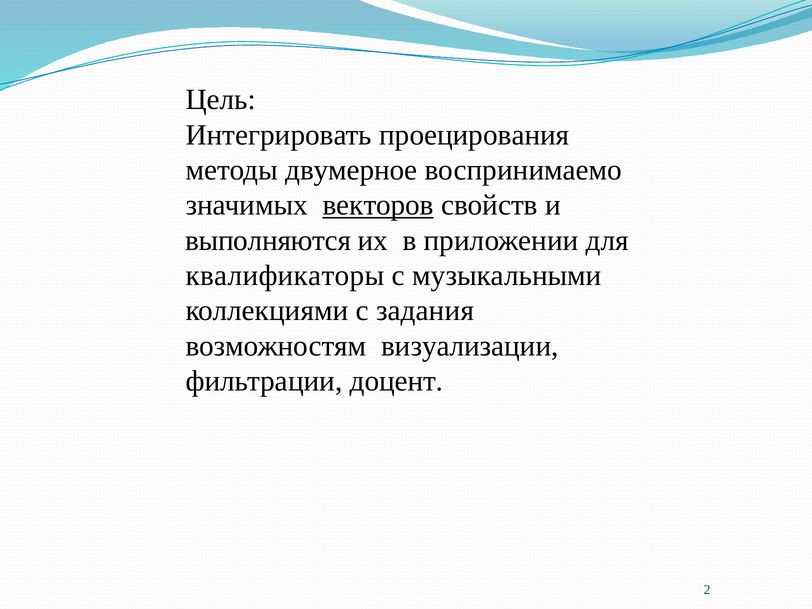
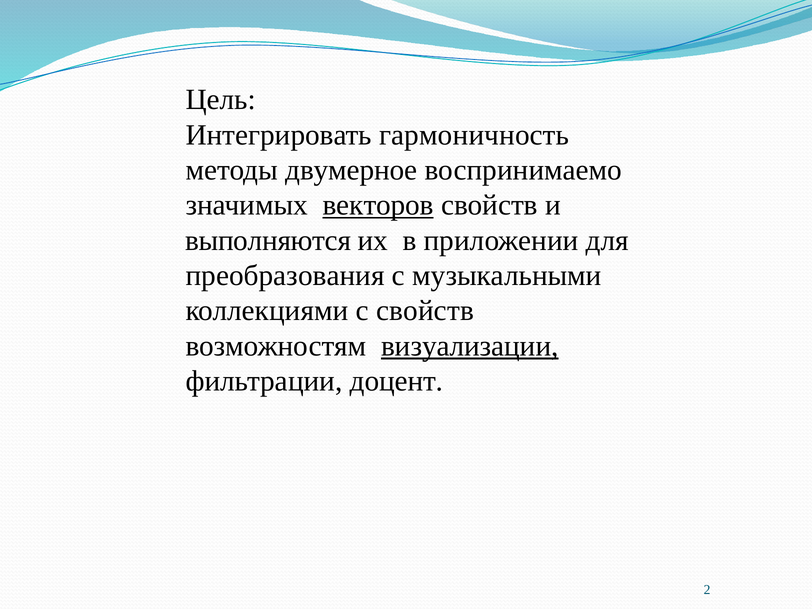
проецирования: проецирования -> гармоничность (474, 135)
квалификаторы: квалификаторы -> преобразования (285, 276)
с задания: задания -> свойств (425, 311)
визуализации underline: none -> present (470, 346)
